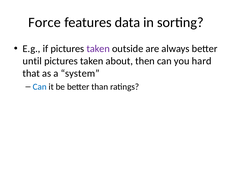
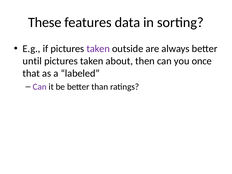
Force: Force -> These (45, 22)
hard: hard -> once (202, 61)
system: system -> labeled (80, 73)
Can colour: blue -> purple (40, 87)
